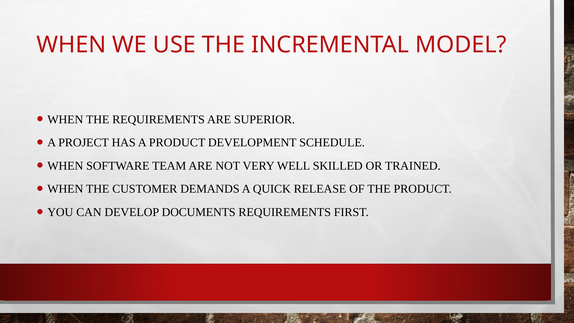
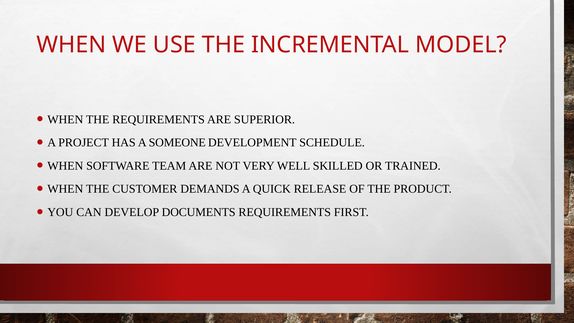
A PRODUCT: PRODUCT -> SOMEONE (177, 143)
